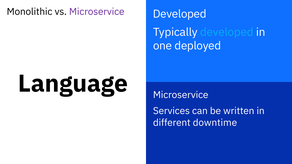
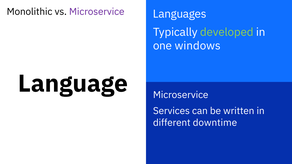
Developed: Developed -> Languages (180, 14)
developed colour: light blue -> light green (227, 32)
deployed: deployed -> windows (198, 46)
